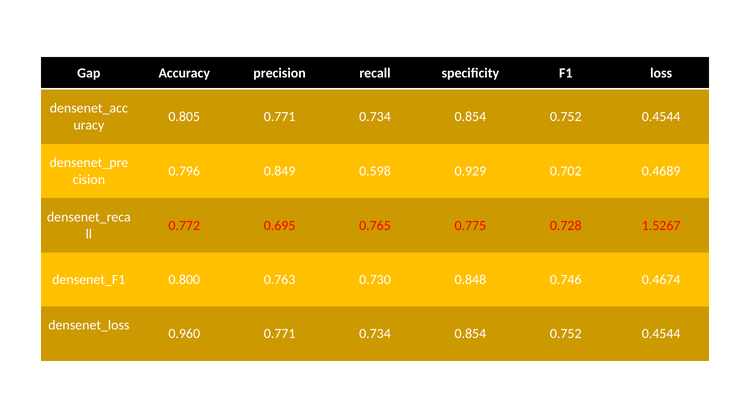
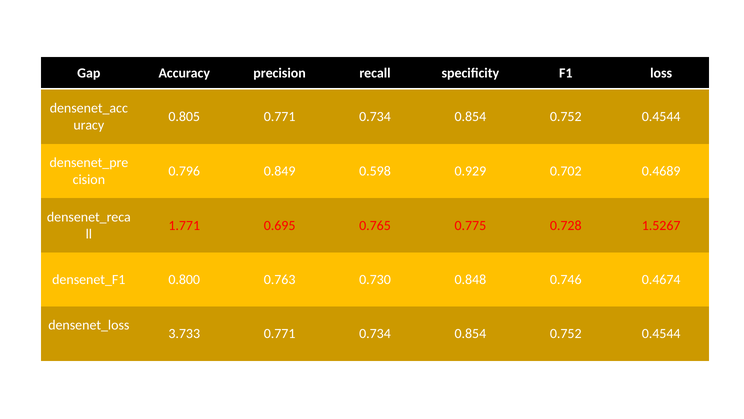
0.772: 0.772 -> 1.771 (184, 225)
0.960: 0.960 -> 3.733 (184, 333)
